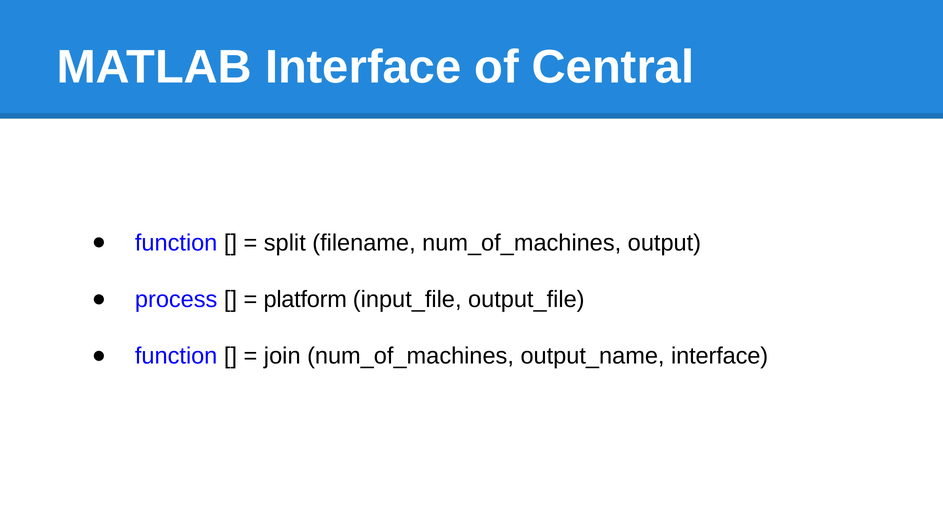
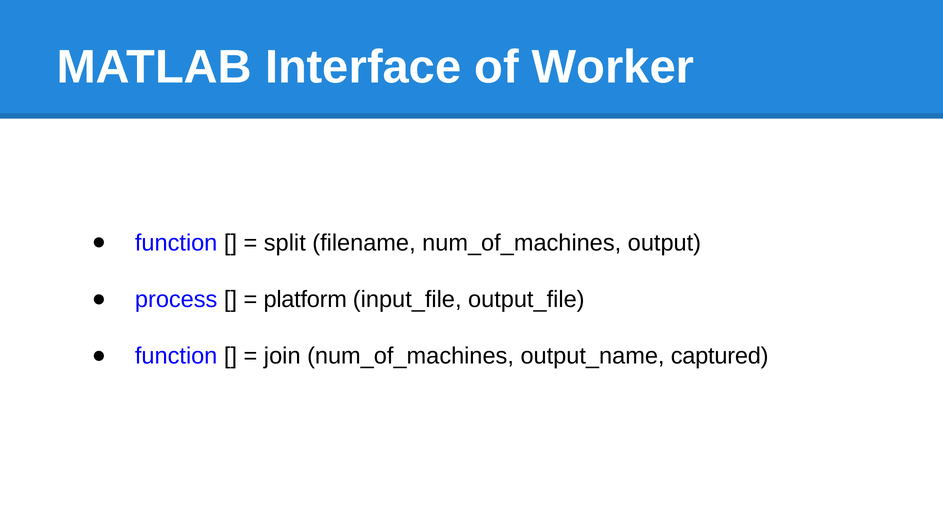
Central: Central -> Worker (613, 67)
output_name interface: interface -> captured (720, 356)
